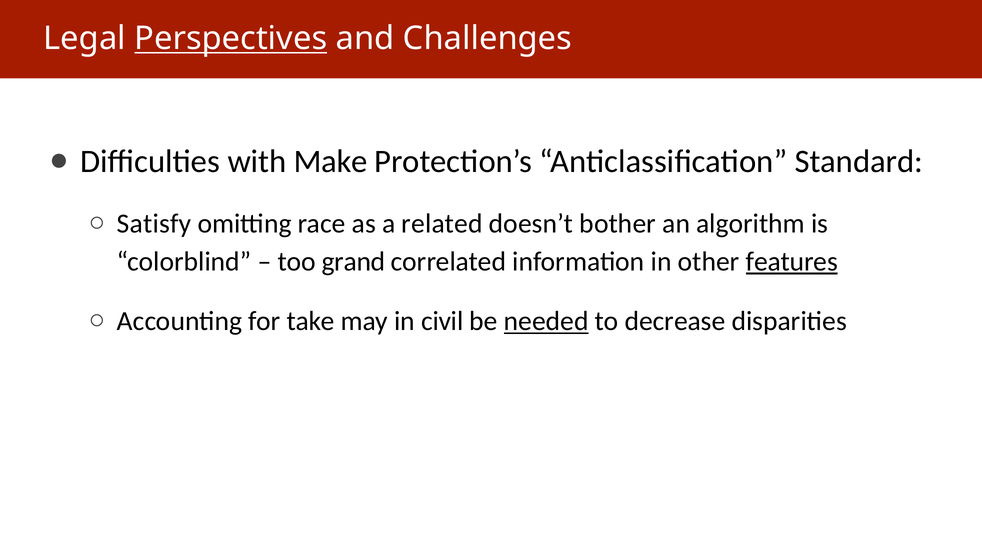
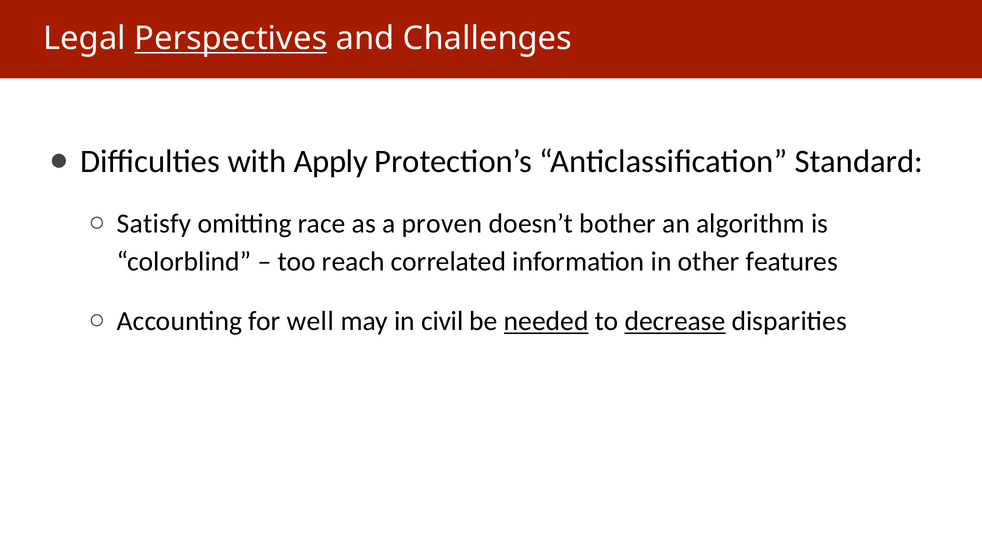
Make: Make -> Apply (331, 161)
related: related -> proven (442, 224)
grand: grand -> reach (353, 262)
features underline: present -> none (792, 262)
take: take -> well (310, 321)
decrease underline: none -> present (675, 321)
